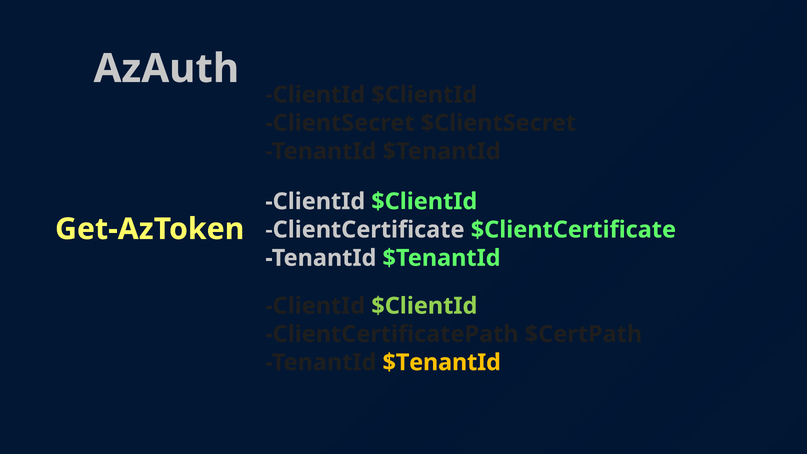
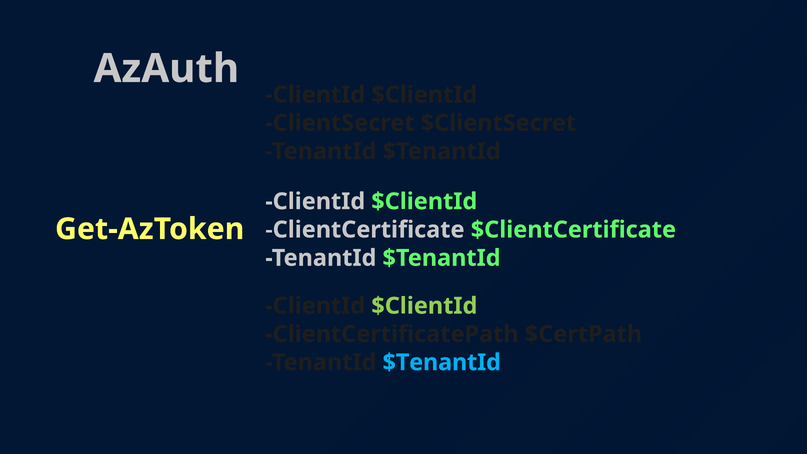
$TenantId colour: yellow -> light blue (442, 362)
